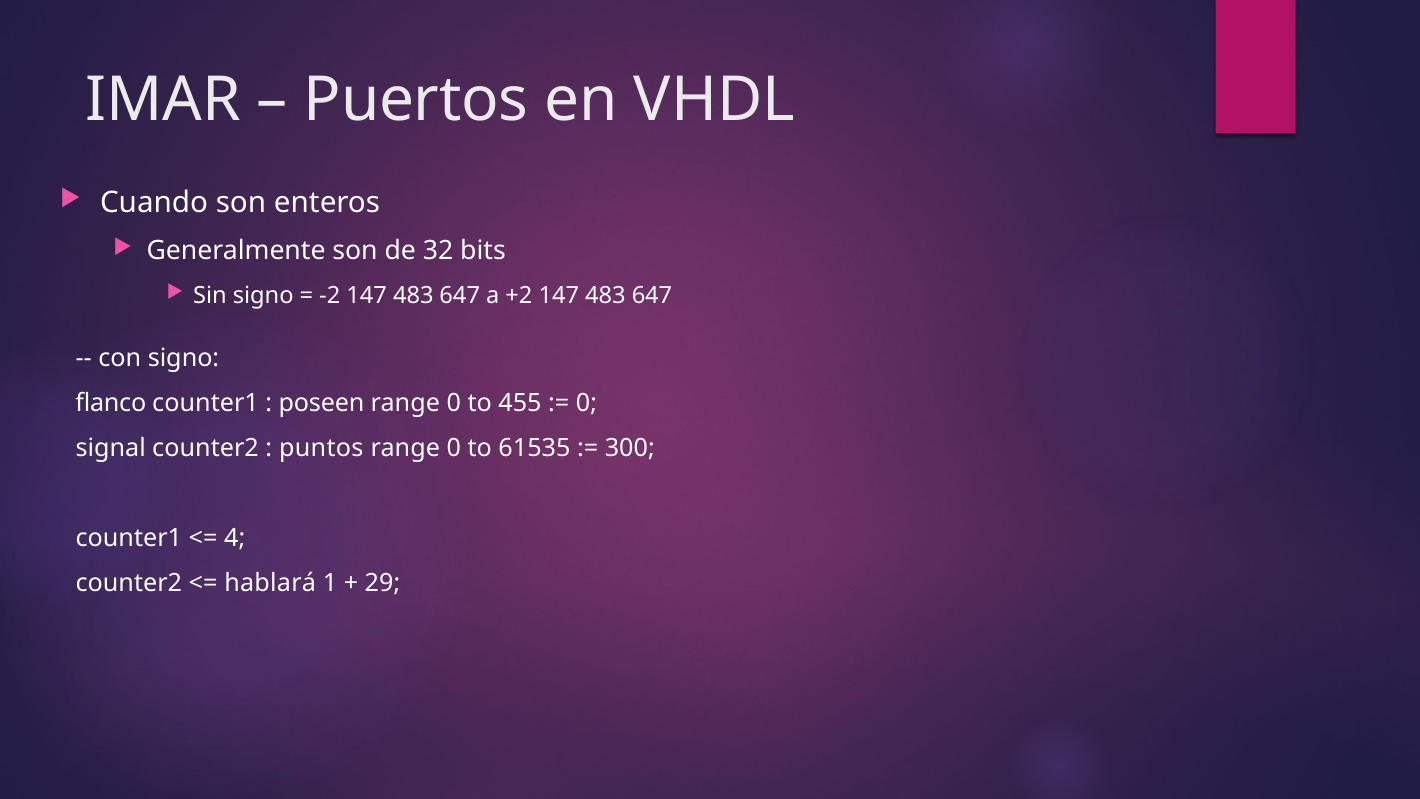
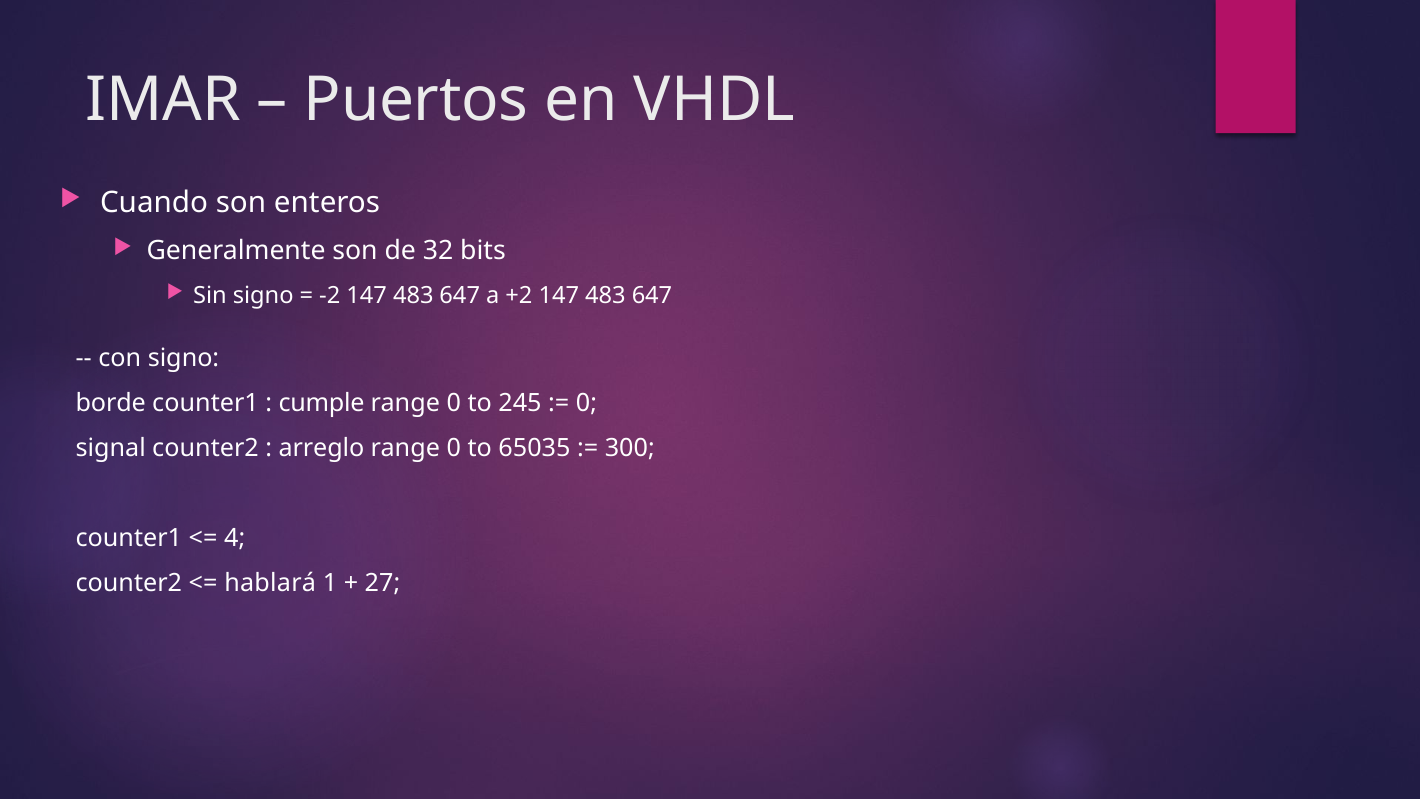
flanco: flanco -> borde (111, 403)
poseen: poseen -> cumple (322, 403)
455: 455 -> 245 (520, 403)
puntos: puntos -> arreglo (321, 448)
61535: 61535 -> 65035 (534, 448)
29: 29 -> 27 (382, 583)
